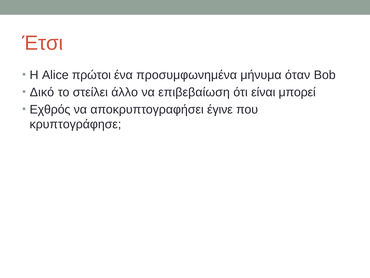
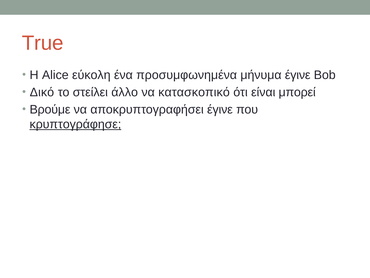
Έτσι: Έτσι -> True (43, 43)
πρώτοι: πρώτοι -> εύκολη (91, 75)
μήνυμα όταν: όταν -> έγινε (298, 75)
επιβεβαίωση: επιβεβαίωση -> κατασκοπικό (194, 92)
Εχθρός: Εχθρός -> Βρούμε (50, 109)
κρυπτογράφησε underline: none -> present (75, 124)
